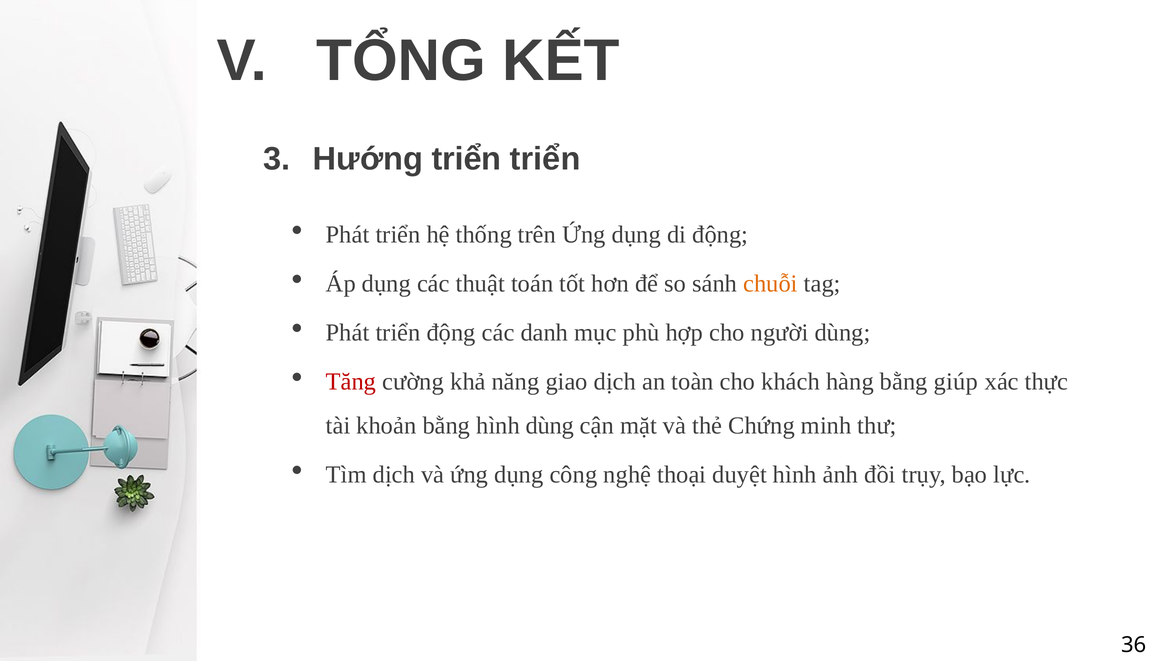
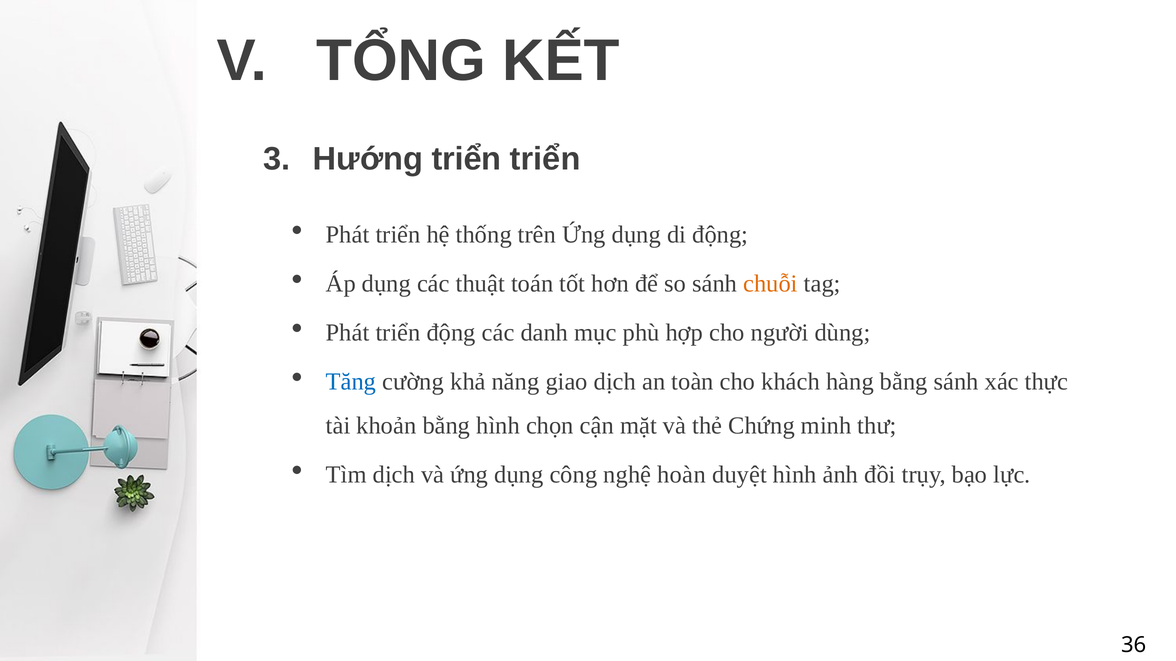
Tăng colour: red -> blue (351, 382)
bằng giúp: giúp -> sánh (956, 382)
hình dùng: dùng -> chọn (550, 426)
thoại: thoại -> hoàn (682, 475)
